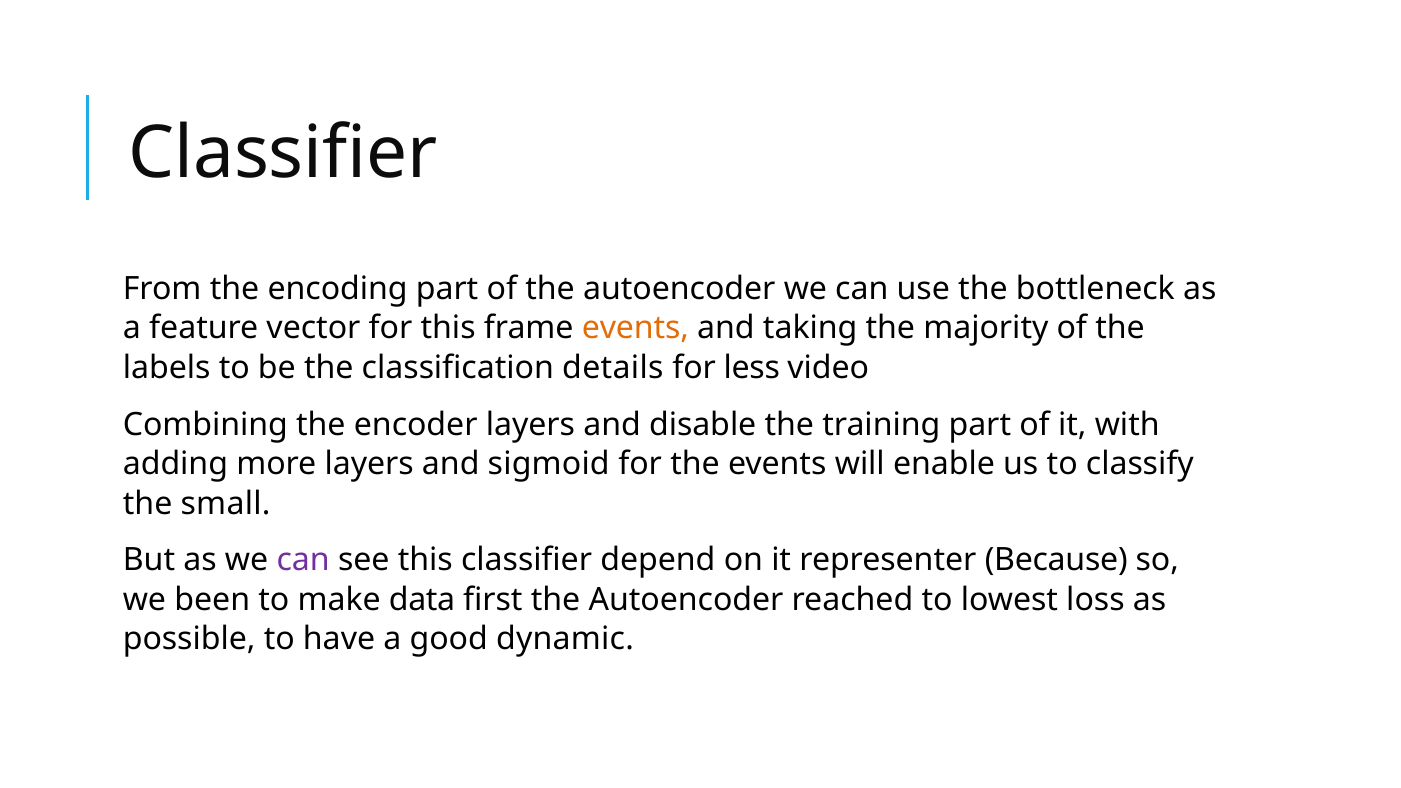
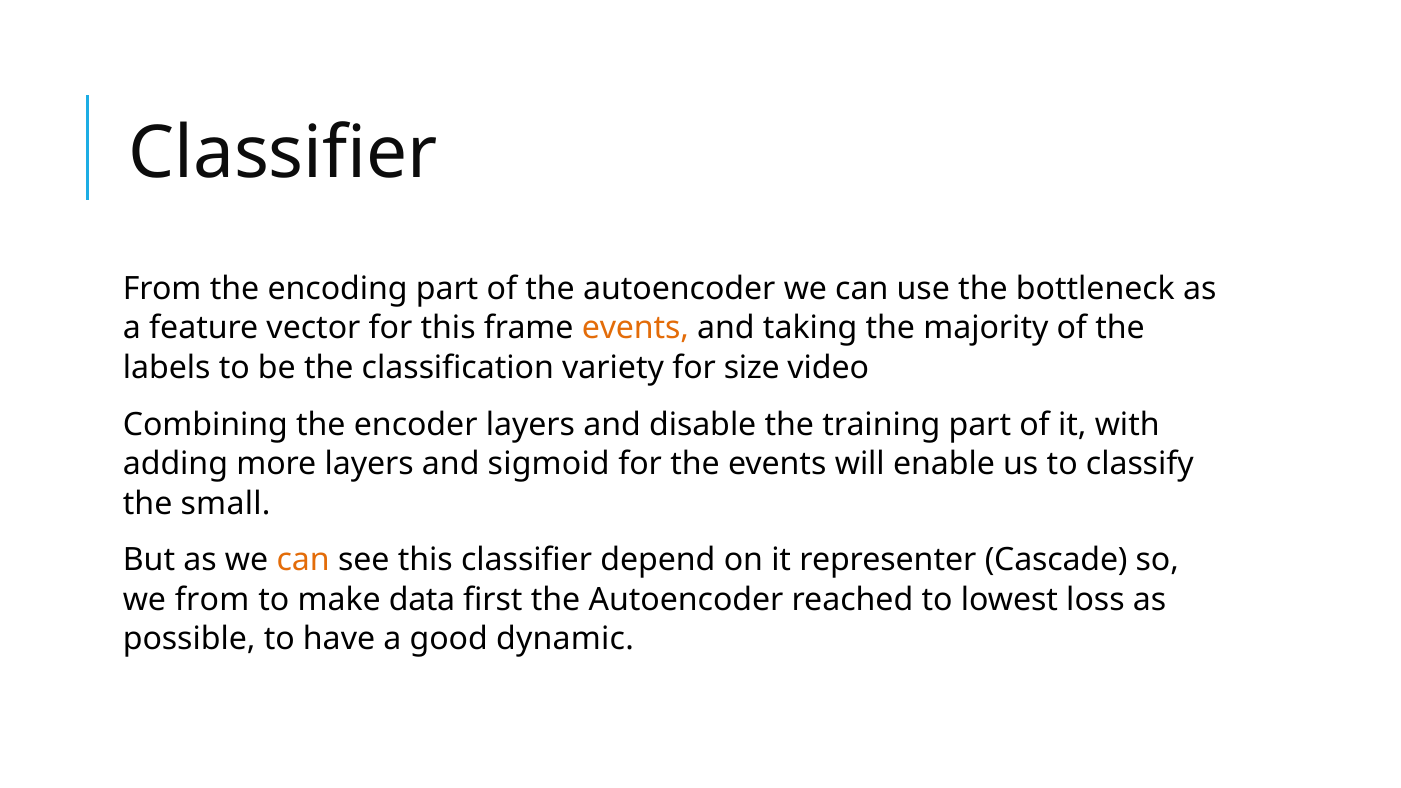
details: details -> variety (613, 368)
less: less -> size (752, 368)
can colour: purple -> orange (303, 560)
Because: Because -> Cascade (1056, 560)
we been: been -> from (212, 600)
